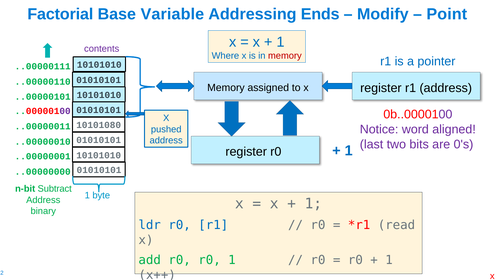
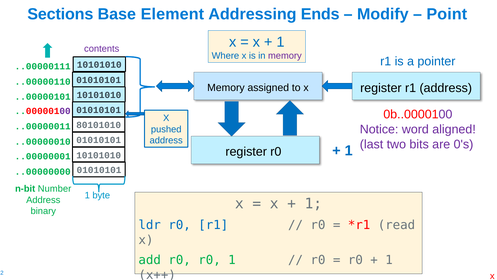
Factorial: Factorial -> Sections (60, 14)
Variable: Variable -> Element (172, 14)
memory colour: red -> purple (285, 56)
10101080: 10101080 -> 80101010 (99, 125)
Subtract: Subtract -> Number (55, 189)
